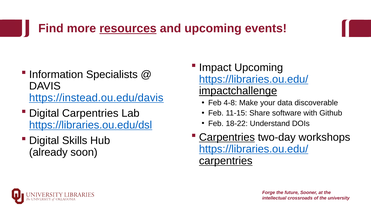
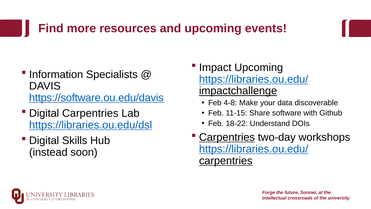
resources underline: present -> none (128, 28)
https://instead.ou.edu/davis: https://instead.ou.edu/davis -> https://software.ou.edu/davis (96, 98)
already: already -> instead (48, 152)
